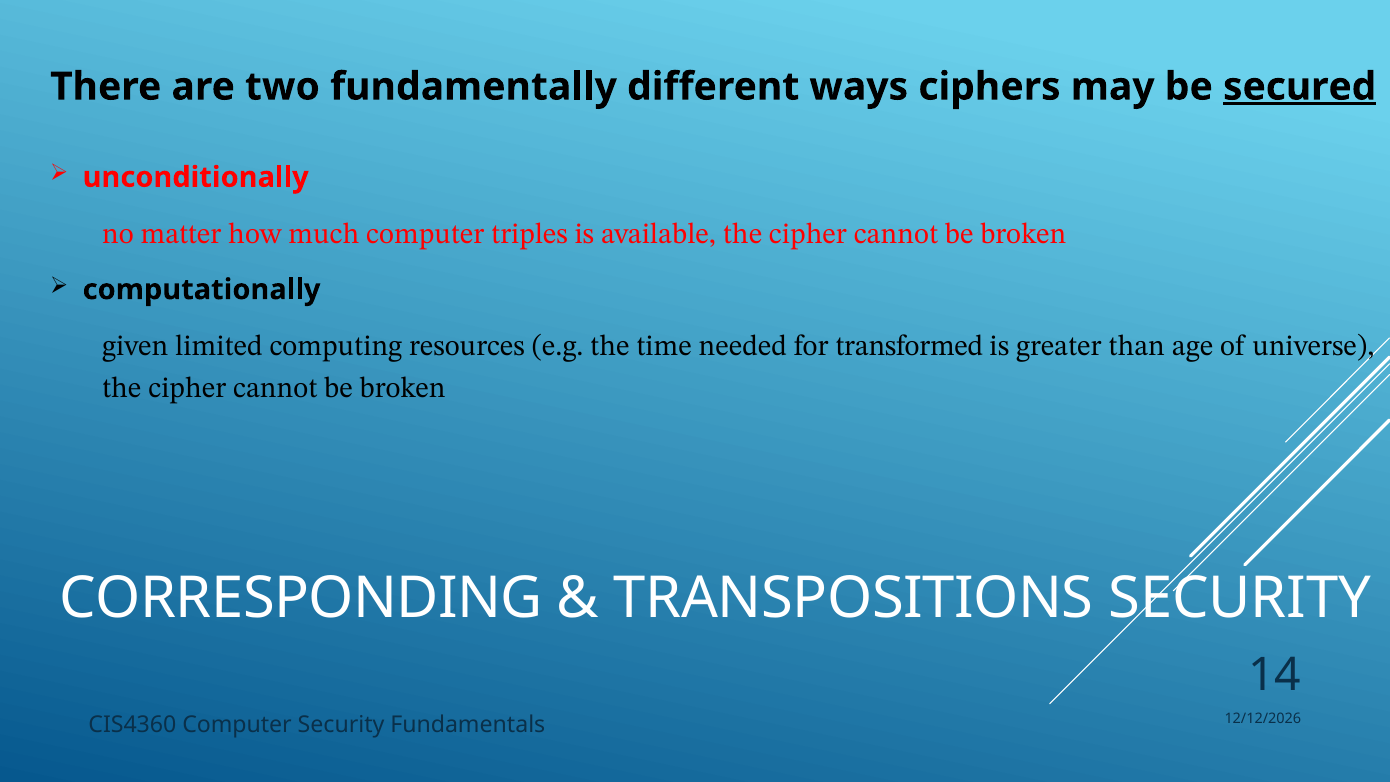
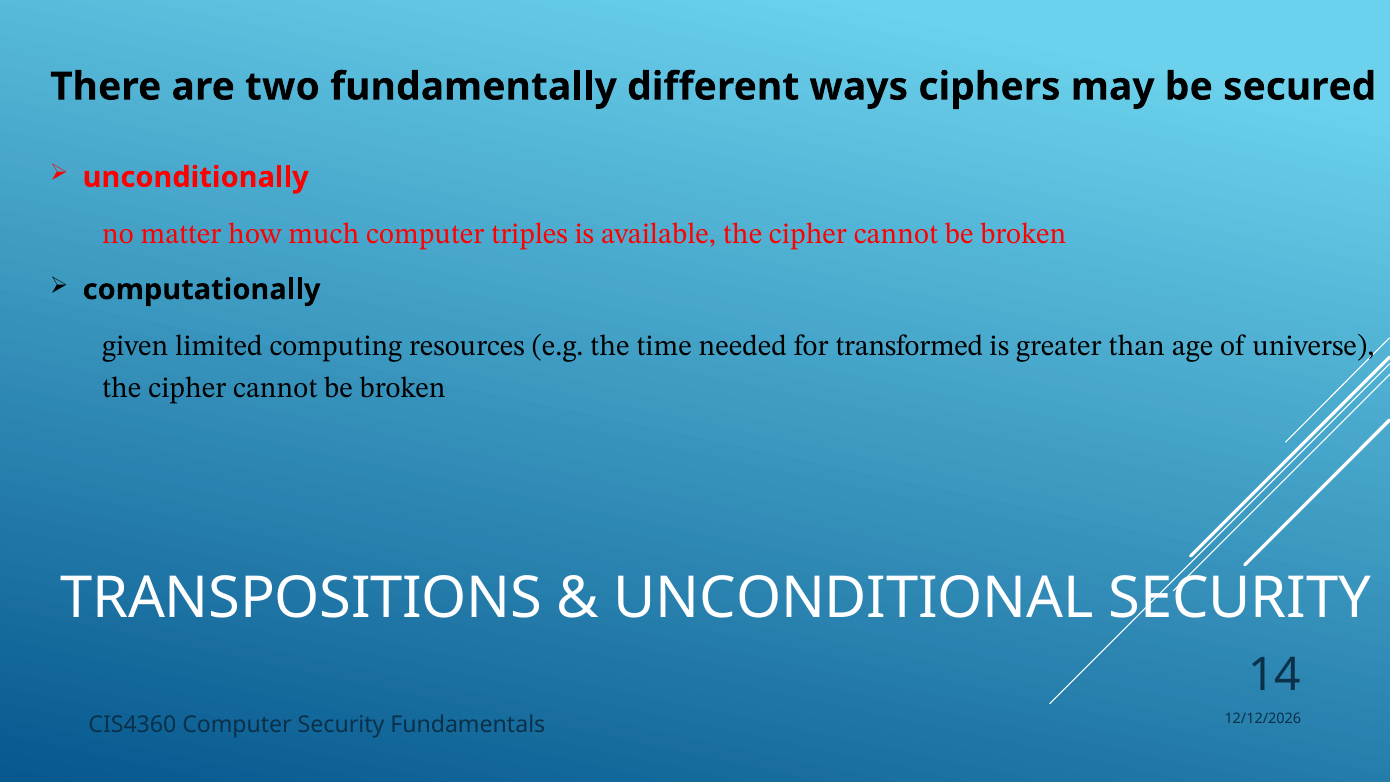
secured underline: present -> none (1300, 87)
CORRESPONDING: CORRESPONDING -> TRANSPOSITIONS (301, 599)
TRANSPOSITIONS: TRANSPOSITIONS -> UNCONDITIONAL (854, 599)
